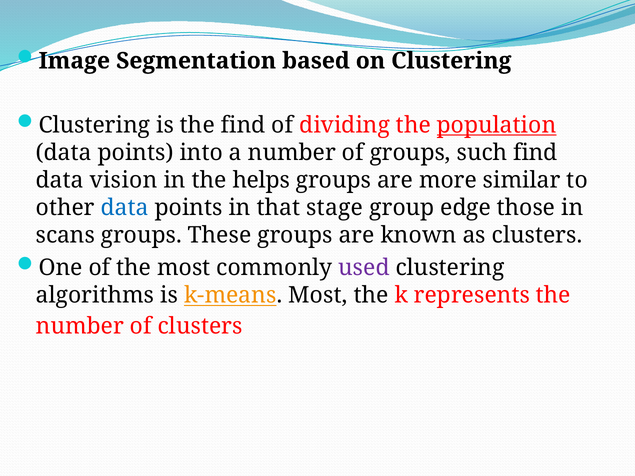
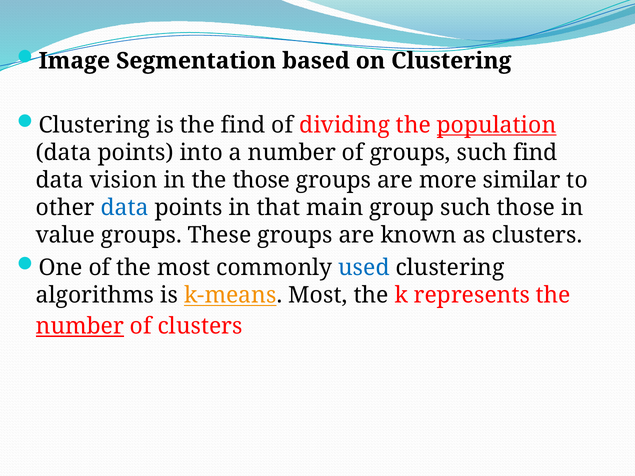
the helps: helps -> those (261, 180)
stage: stage -> main (335, 208)
group edge: edge -> such (466, 208)
scans: scans -> value (65, 235)
used colour: purple -> blue (364, 268)
number underline: none -> present (80, 327)
